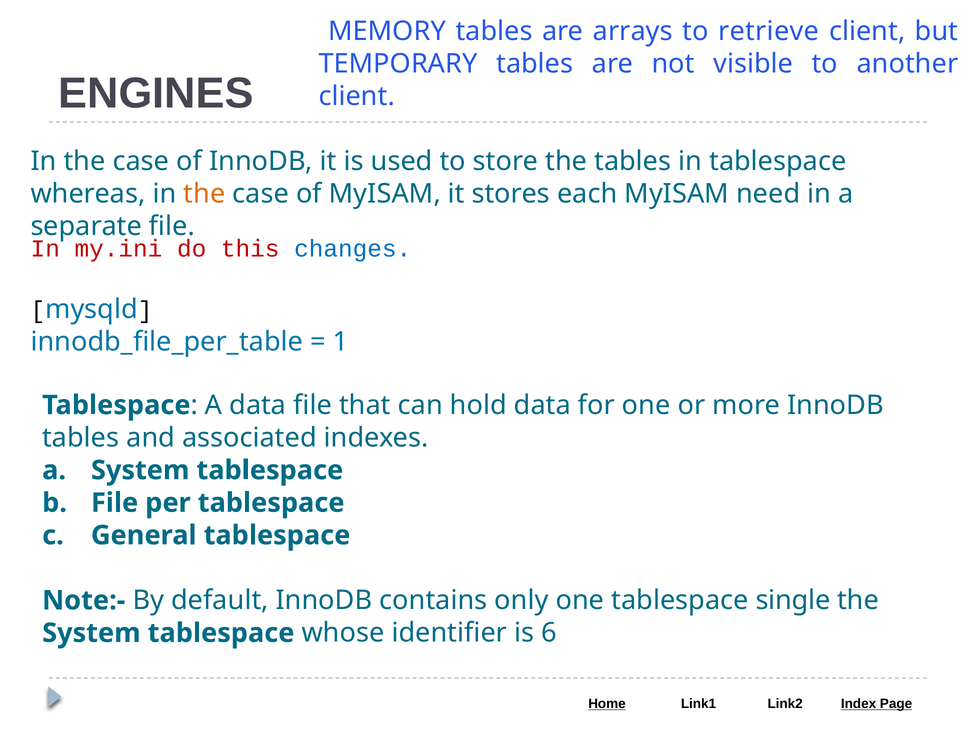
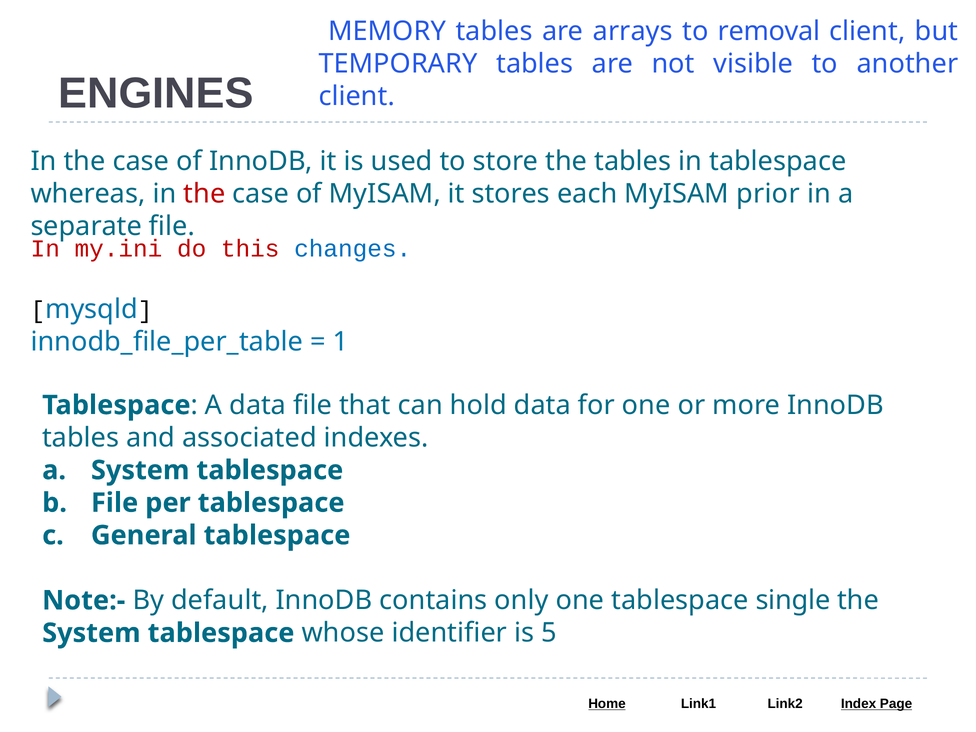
retrieve: retrieve -> removal (769, 31)
the colour: orange -> red (204, 194)
need: need -> prior (768, 194)
6: 6 -> 5 (549, 633)
